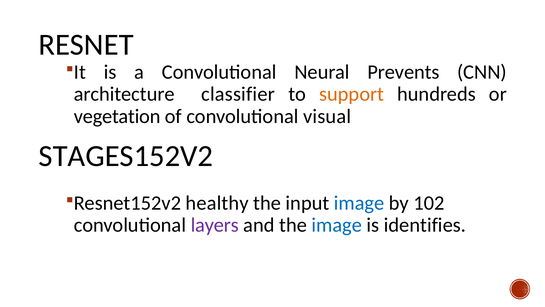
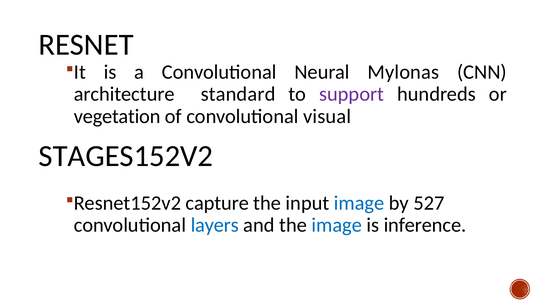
Prevents: Prevents -> Mylonas (403, 72)
classifier: classifier -> standard (238, 94)
support colour: orange -> purple (352, 94)
healthy: healthy -> capture (217, 203)
102: 102 -> 527 (429, 203)
layers colour: purple -> blue (215, 225)
identifies: identifies -> inference (425, 225)
